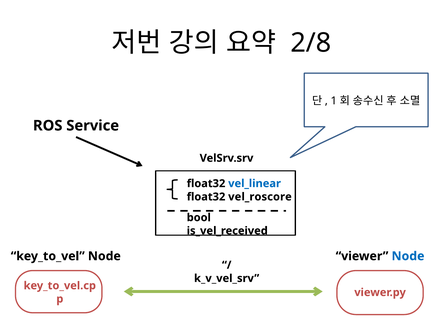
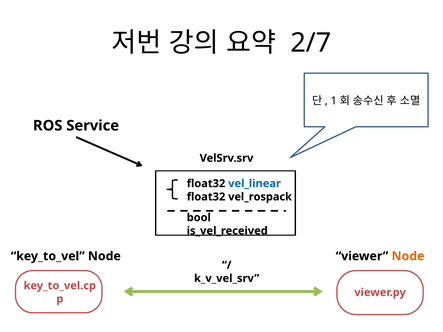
2/8: 2/8 -> 2/7 (311, 43)
vel_roscore: vel_roscore -> vel_rospack (260, 197)
Node colour: blue -> orange (408, 256)
